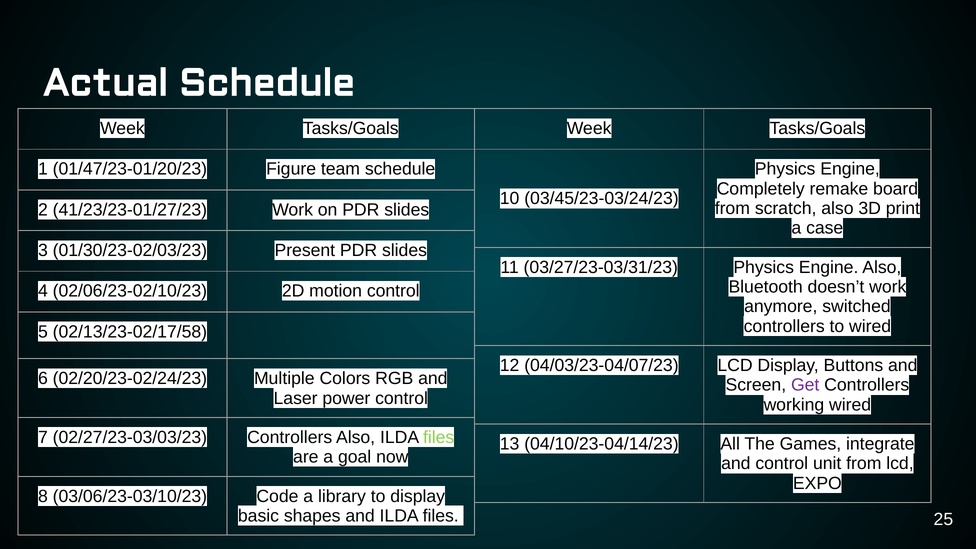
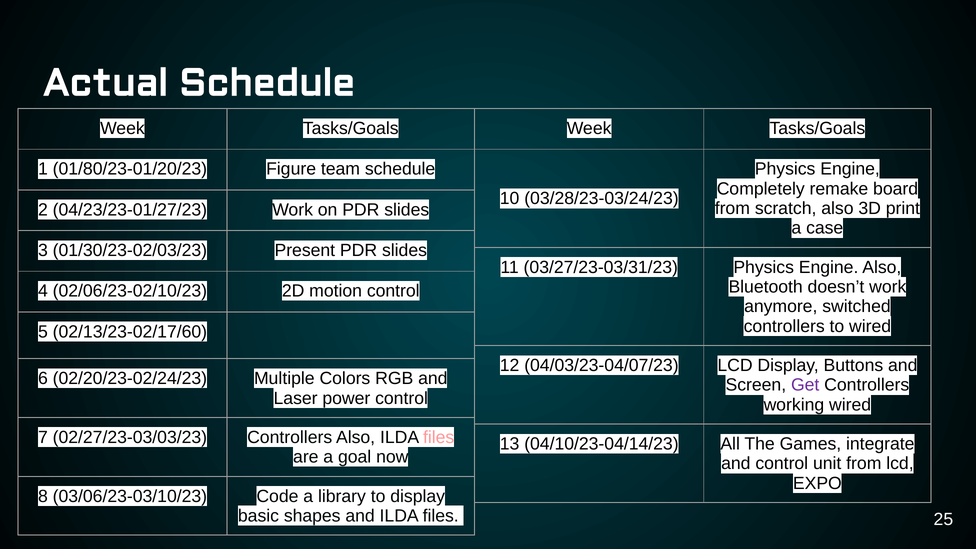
01/47/23-01/20/23: 01/47/23-01/20/23 -> 01/80/23-01/20/23 (130, 169)
03/45/23-03/24/23: 03/45/23-03/24/23 -> 03/28/23-03/24/23 (601, 199)
41/23/23-01/27/23: 41/23/23-01/27/23 -> 04/23/23-01/27/23 (130, 210)
02/13/23-02/17/58: 02/13/23-02/17/58 -> 02/13/23-02/17/60 (130, 332)
files colour: light green -> pink (439, 437)
